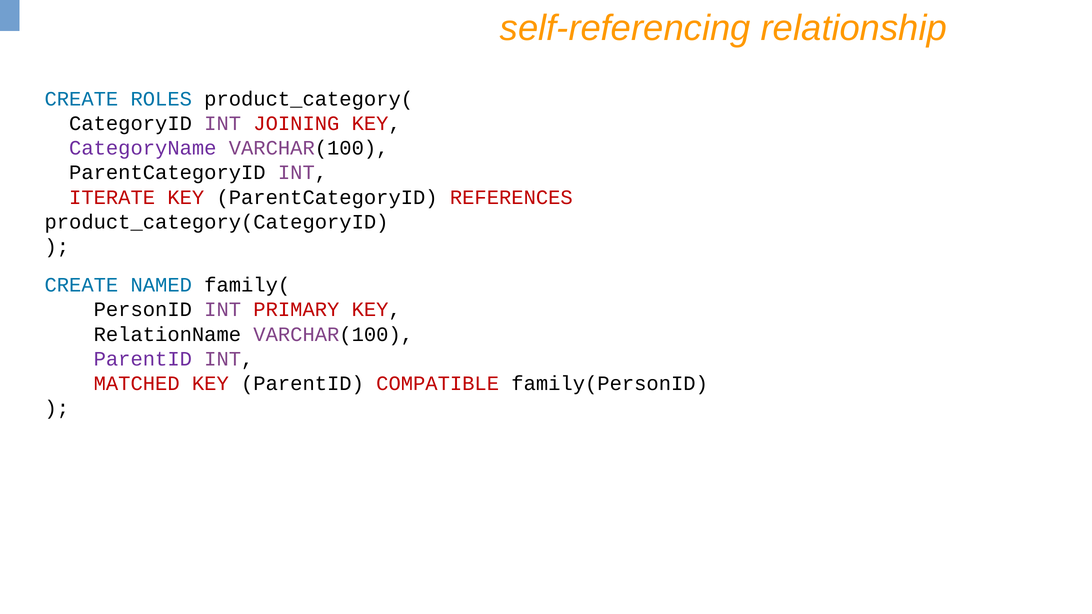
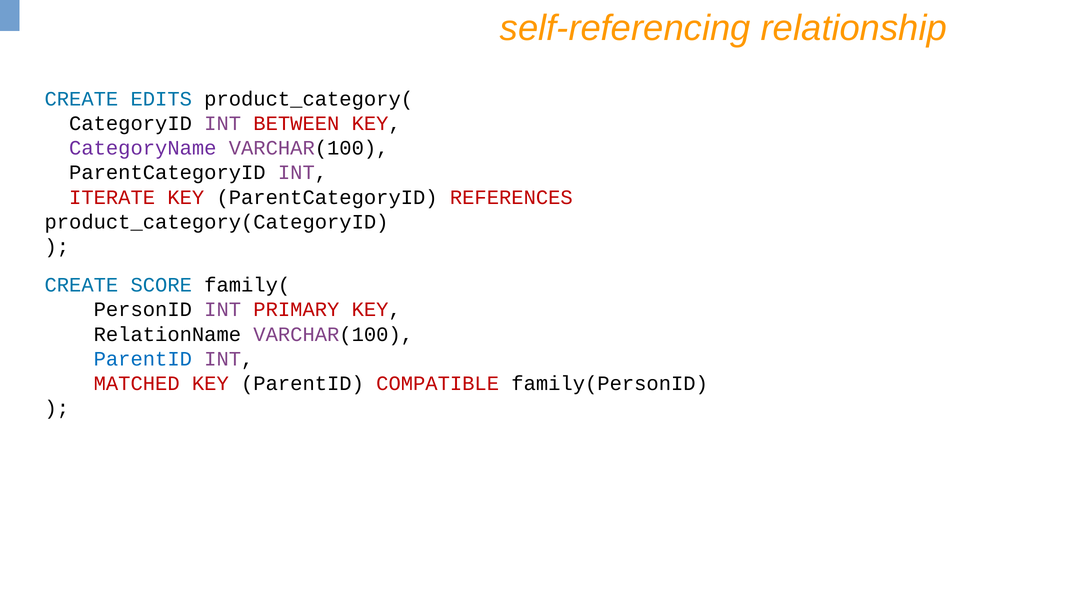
ROLES: ROLES -> EDITS (161, 99)
JOINING: JOINING -> BETWEEN (296, 124)
NAMED: NAMED -> SCORE (161, 285)
ParentID colour: purple -> blue (143, 359)
